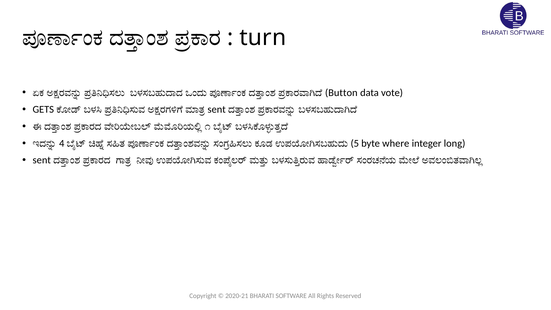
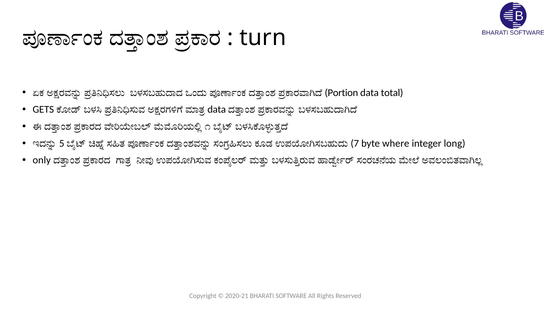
Button: Button -> Portion (341, 93)
vote: vote -> total (392, 93)
sent: sent -> data (217, 109)
4: 4 -> 5 (62, 143)
5: 5 -> 7 (355, 143)
sent: sent -> only (42, 160)
